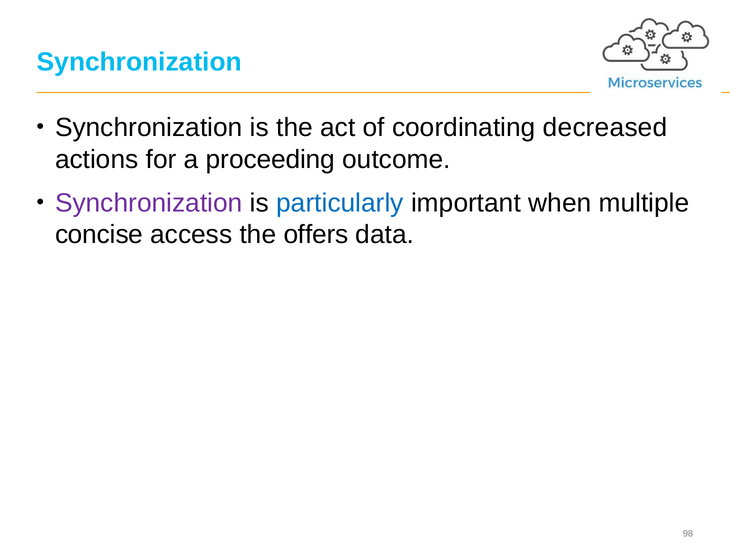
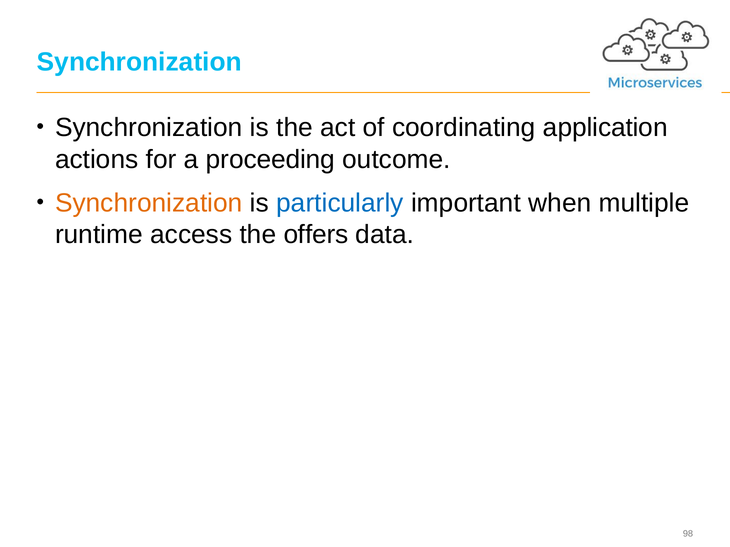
decreased: decreased -> application (605, 128)
Synchronization colour: purple -> orange (149, 203)
concise: concise -> runtime (99, 235)
